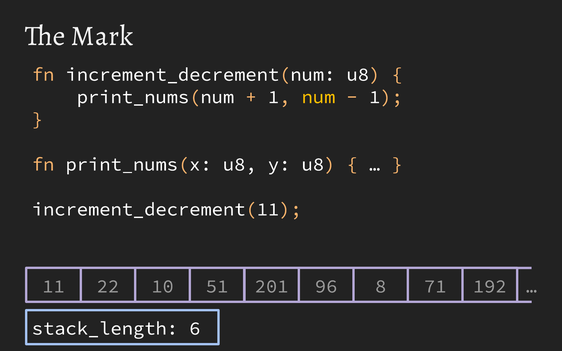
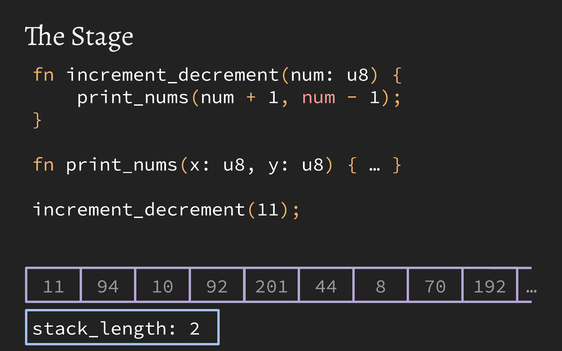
Mark: Mark -> Stage (102, 36)
num colour: yellow -> pink (318, 97)
22: 22 -> 94 (108, 286)
51: 51 -> 92 (217, 286)
96: 96 -> 44 (326, 286)
71: 71 -> 70 (435, 286)
6: 6 -> 2 (195, 329)
